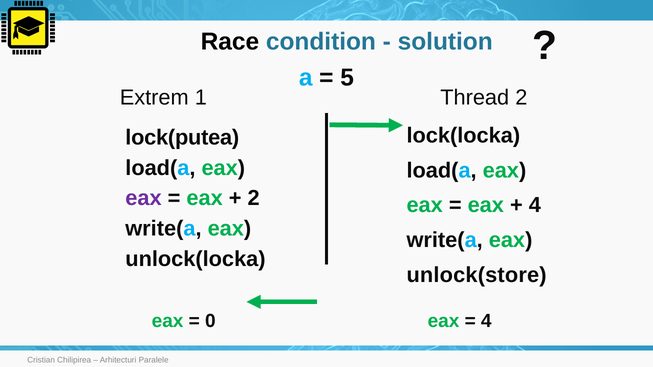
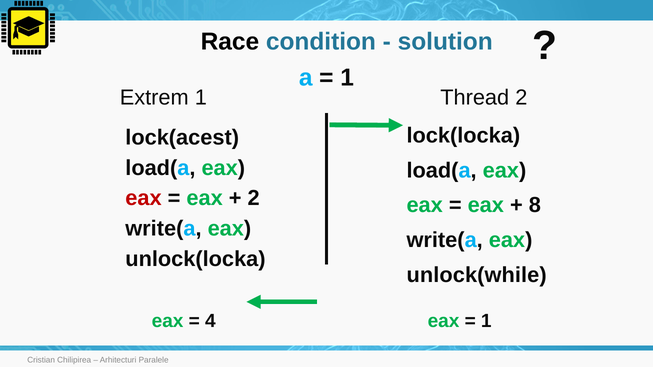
5: 5 -> 1 (347, 78)
lock(putea: lock(putea -> lock(acest (182, 138)
eax colour: purple -> red (143, 198)
4: 4 -> 8 (535, 205)
unlock(store: unlock(store -> unlock(while (477, 275)
0: 0 -> 4 (210, 321)
4: 4 -> 1 (486, 321)
